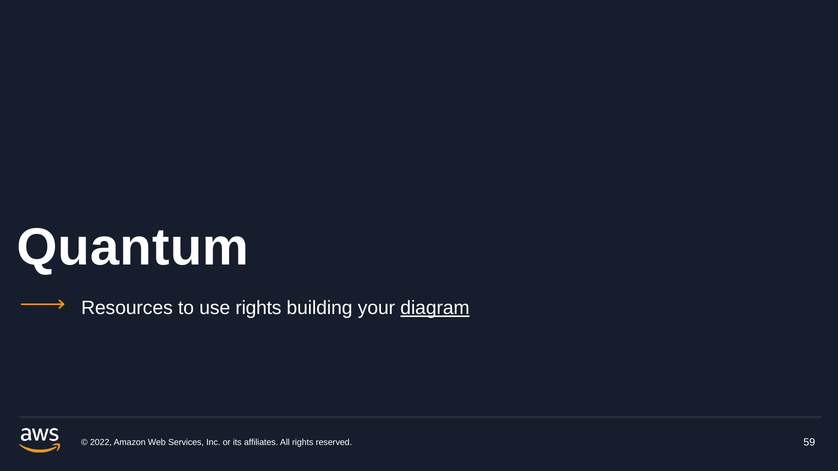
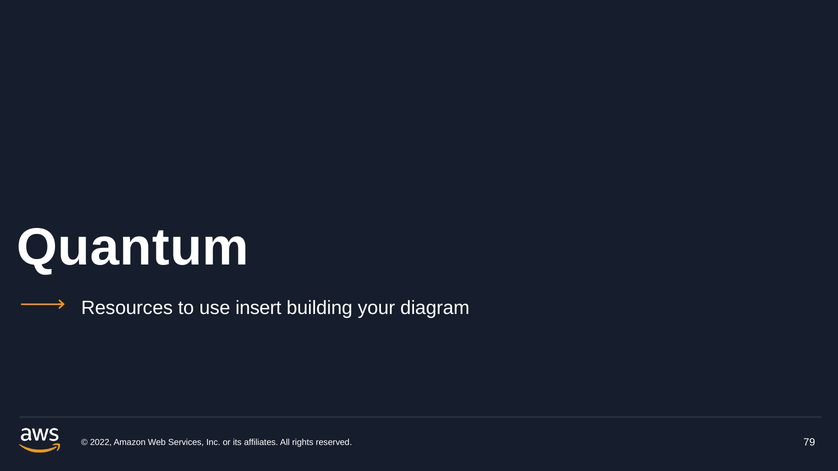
use rights: rights -> insert (258, 308)
diagram underline: present -> none (435, 308)
59: 59 -> 79 (809, 443)
